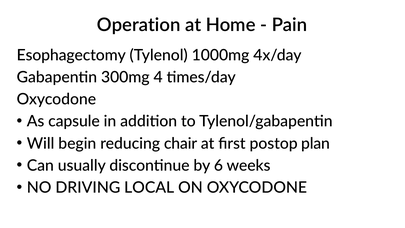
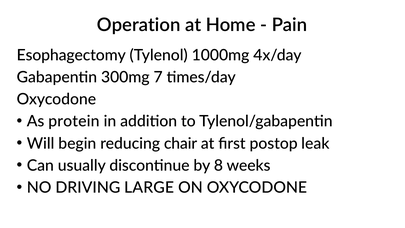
4: 4 -> 7 (158, 77)
capsule: capsule -> protein (74, 121)
plan: plan -> leak (315, 143)
6: 6 -> 8 (218, 165)
LOCAL: LOCAL -> LARGE (149, 188)
